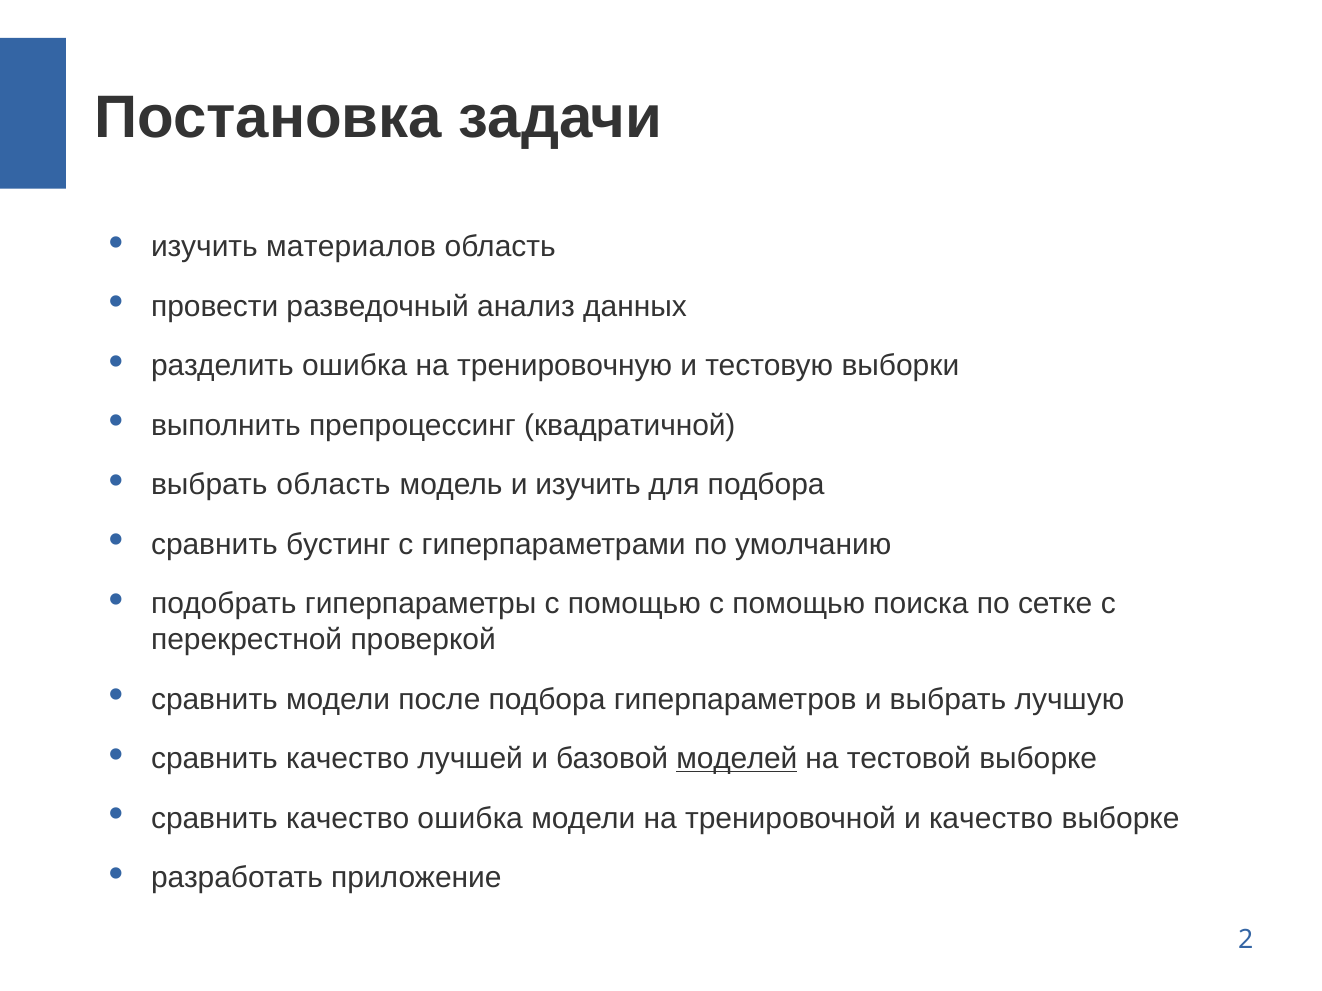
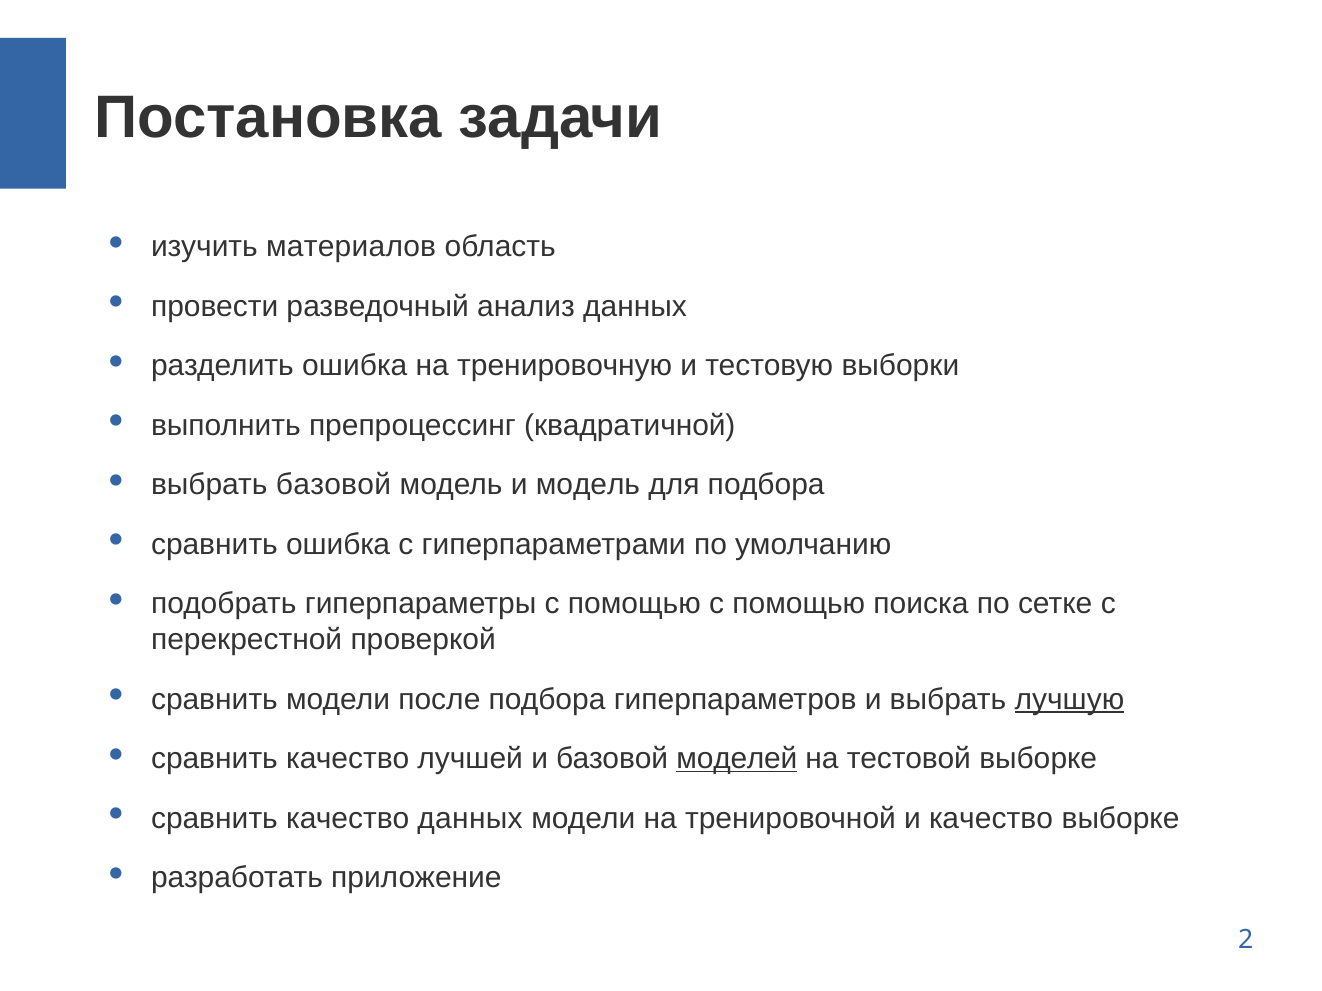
выбрать область: область -> базовой (334, 485)
и изучить: изучить -> модель (588, 485)
сравнить бустинг: бустинг -> ошибка (338, 544)
лучшую underline: none -> present (1069, 699)
качество ошибка: ошибка -> данных (470, 818)
